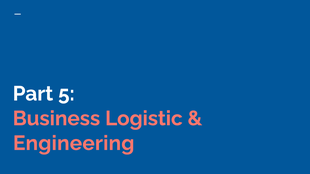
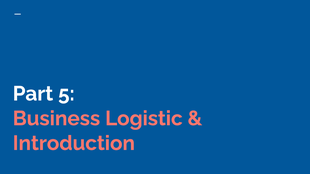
Engineering: Engineering -> Introduction (74, 144)
